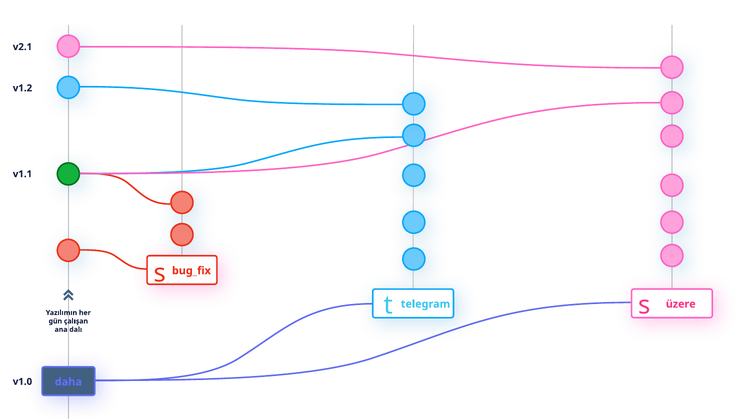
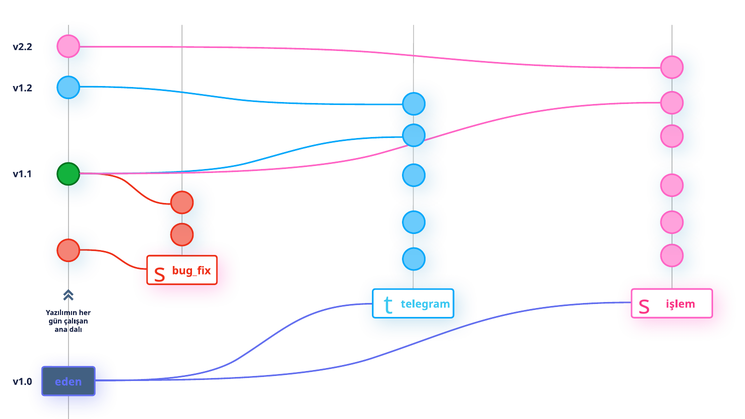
v2.1: v2.1 -> v2.2 (22, 47)
üzere: üzere -> işlem (681, 304)
daha: daha -> eden (68, 382)
